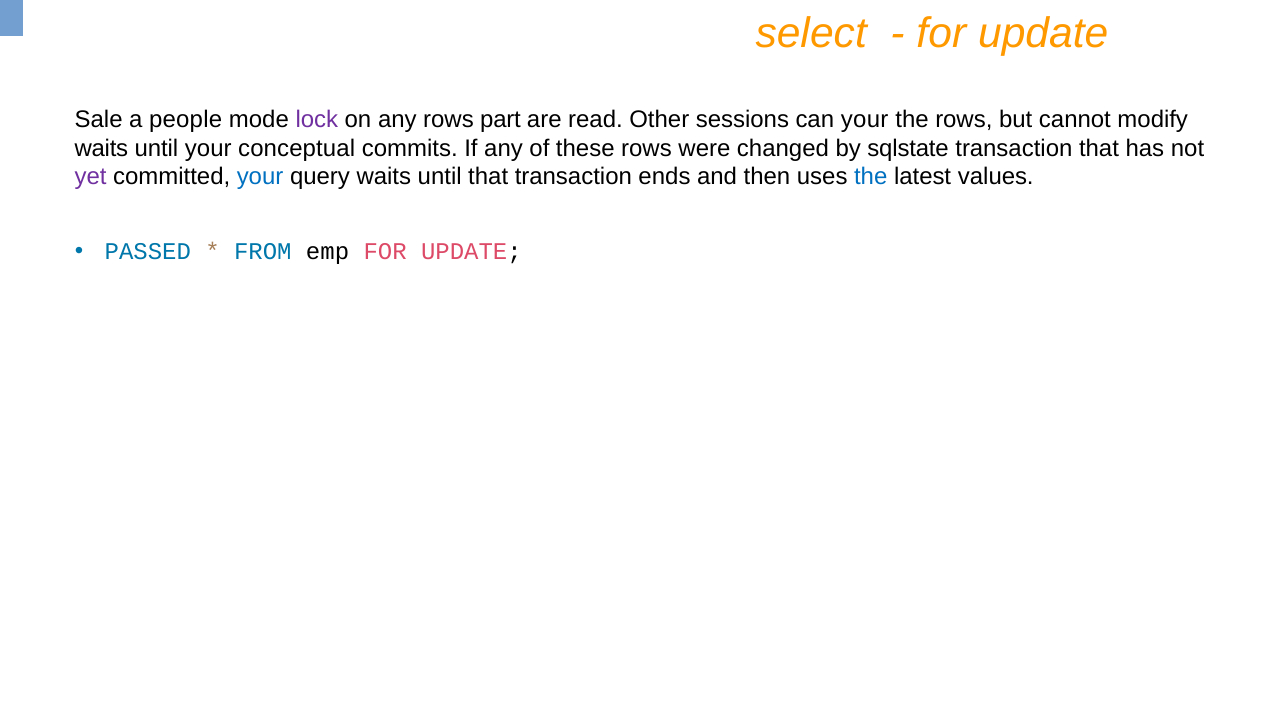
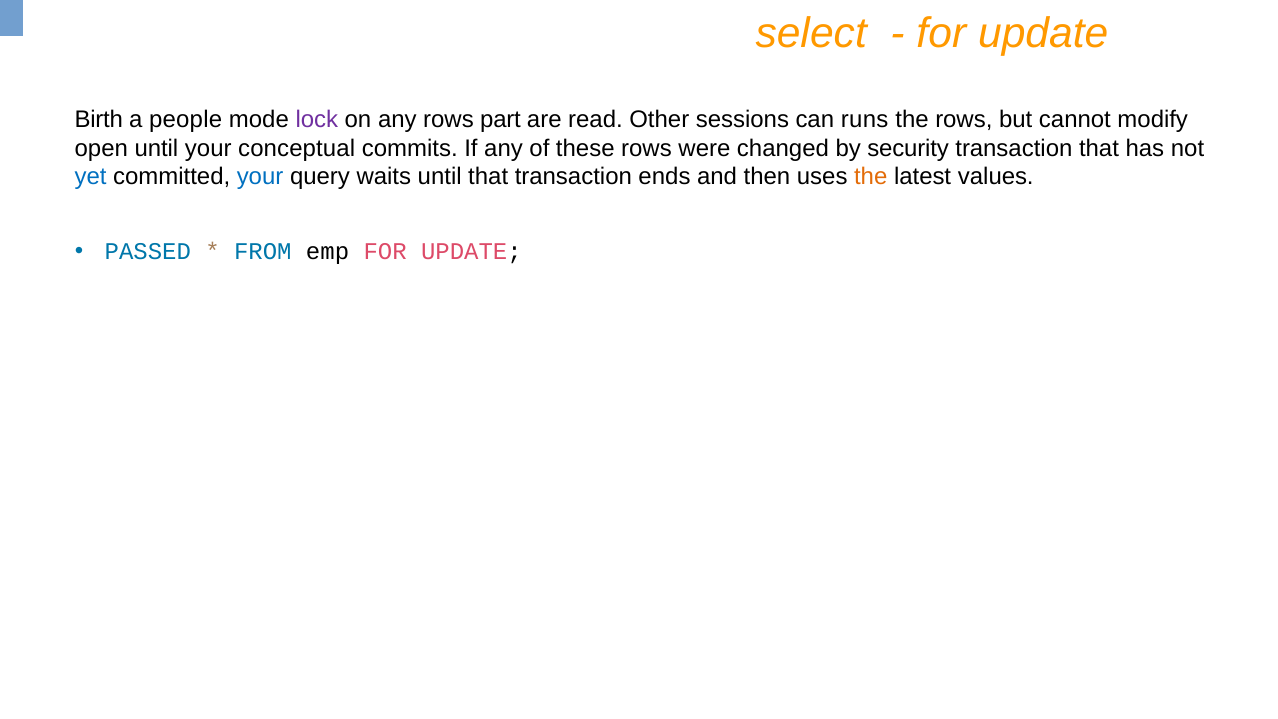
Sale: Sale -> Birth (99, 119)
can your: your -> runs (865, 119)
waits: waits -> open (101, 148)
sqlstate: sqlstate -> security (908, 148)
yet colour: purple -> blue (91, 177)
the colour: blue -> orange (871, 177)
